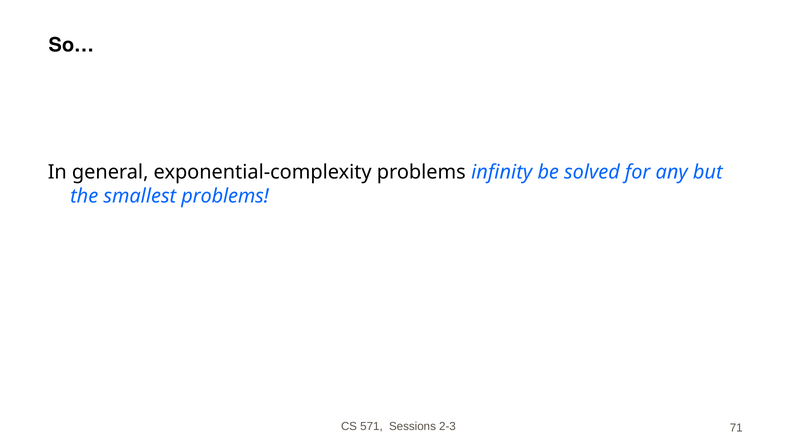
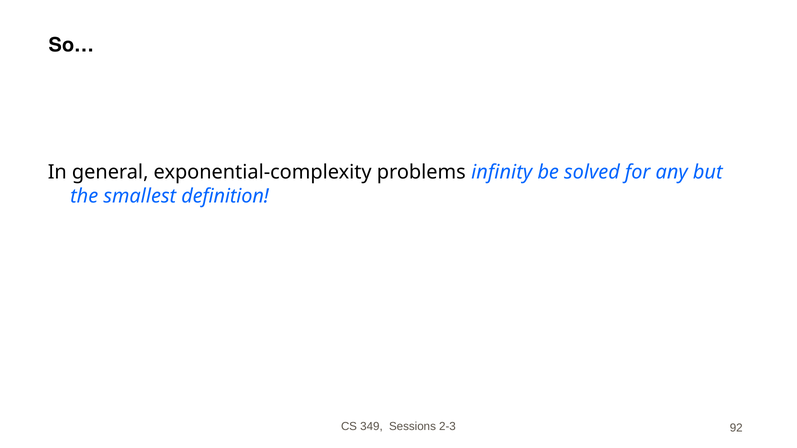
smallest problems: problems -> definition (225, 196)
571: 571 -> 349 (371, 427)
71: 71 -> 92 (736, 428)
